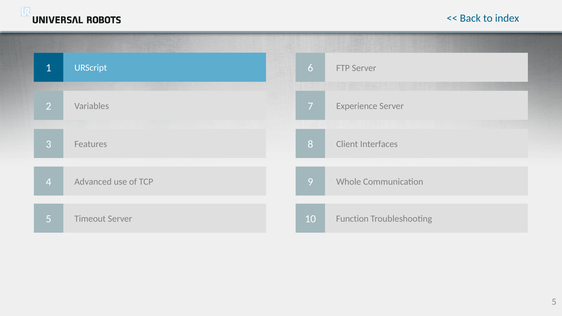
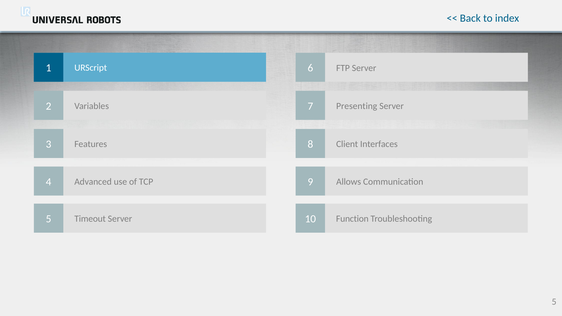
Experience: Experience -> Presenting (357, 106)
Whole: Whole -> Allows (349, 182)
